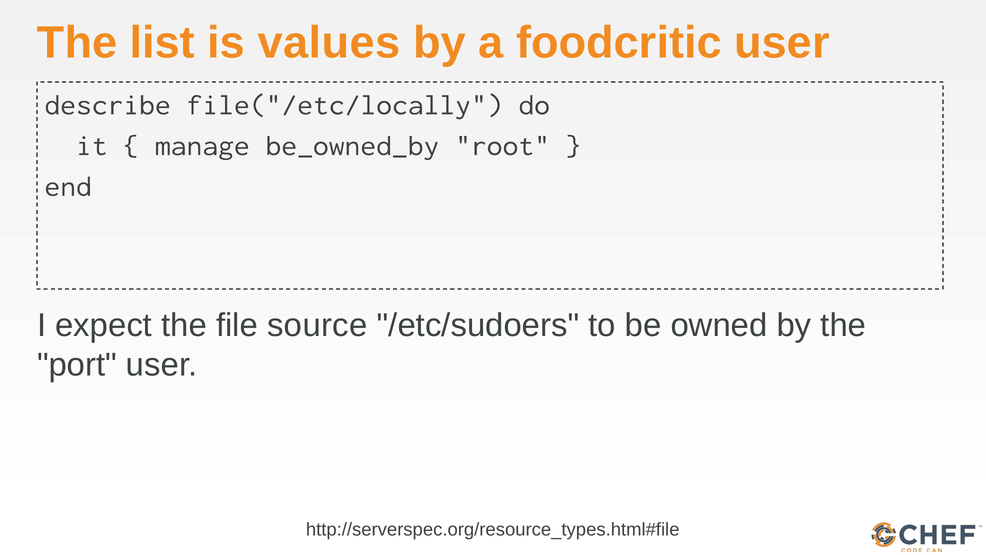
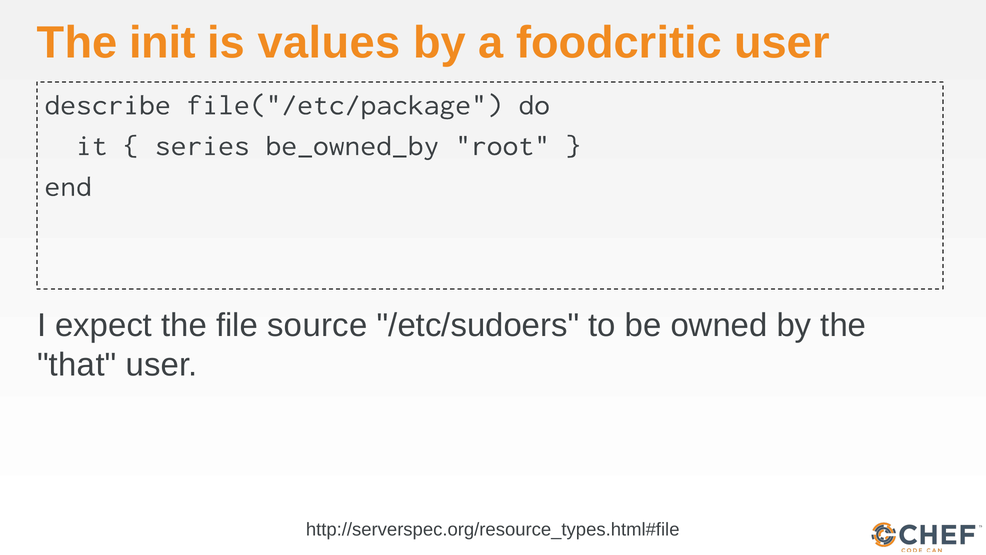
list: list -> init (163, 43)
file("/etc/locally: file("/etc/locally -> file("/etc/package (345, 105)
manage: manage -> series (202, 145)
port: port -> that (77, 365)
